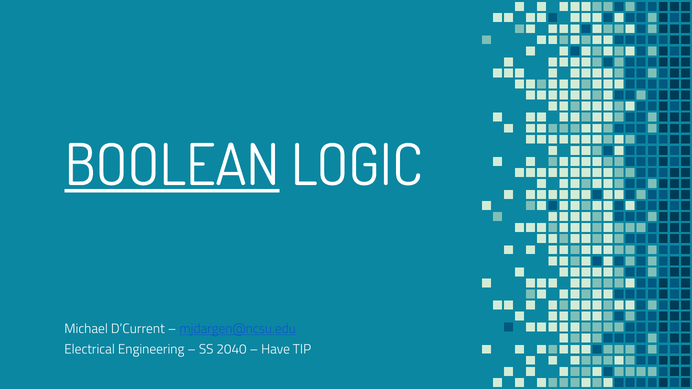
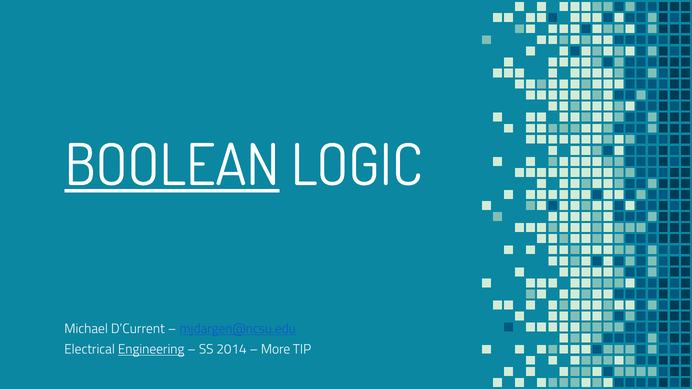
Engineering underline: none -> present (151, 350)
2040: 2040 -> 2014 (232, 350)
Have: Have -> More (276, 350)
